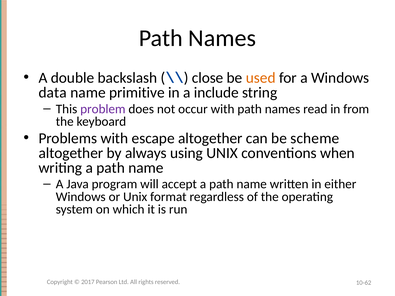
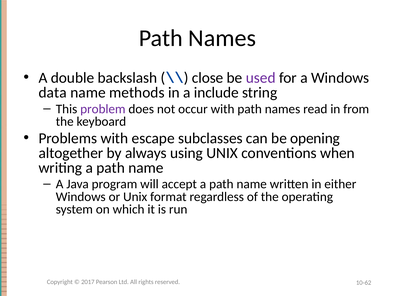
used colour: orange -> purple (261, 78)
primitive: primitive -> methods (137, 93)
escape altogether: altogether -> subclasses (210, 138)
scheme: scheme -> opening (315, 138)
